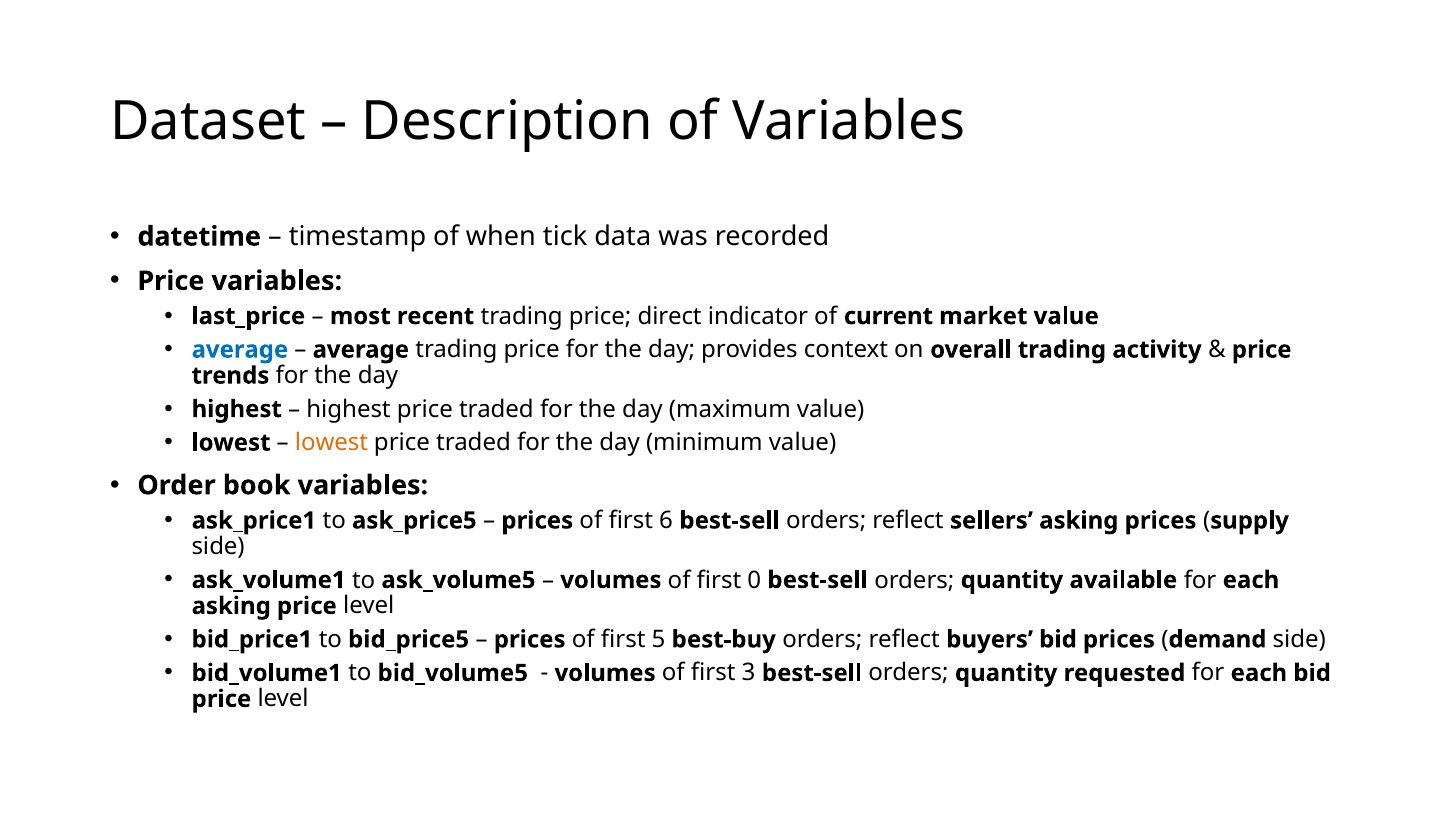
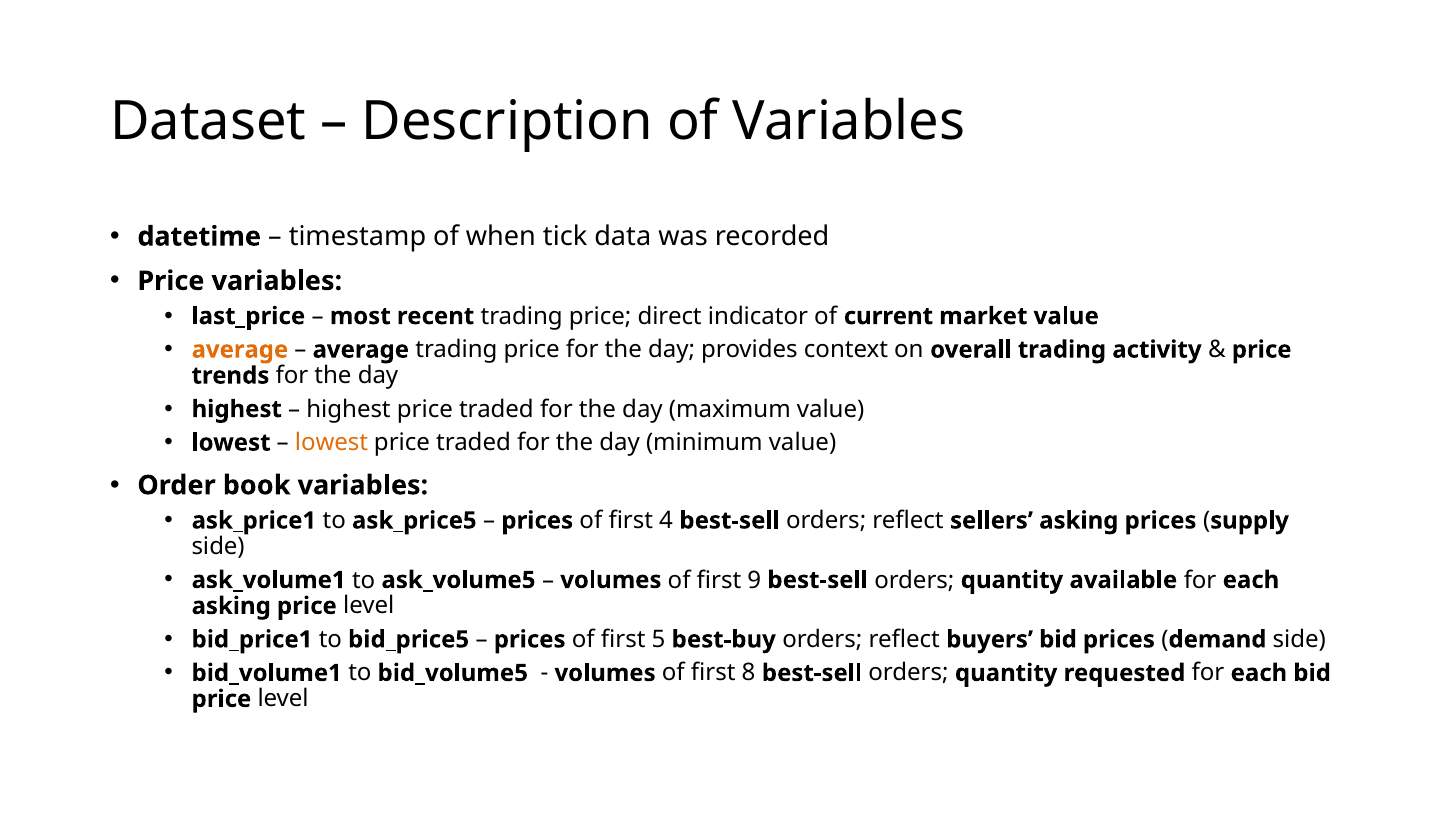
average colour: blue -> orange (240, 349)
6: 6 -> 4 (666, 520)
0: 0 -> 9 (754, 580)
3: 3 -> 8 (749, 673)
